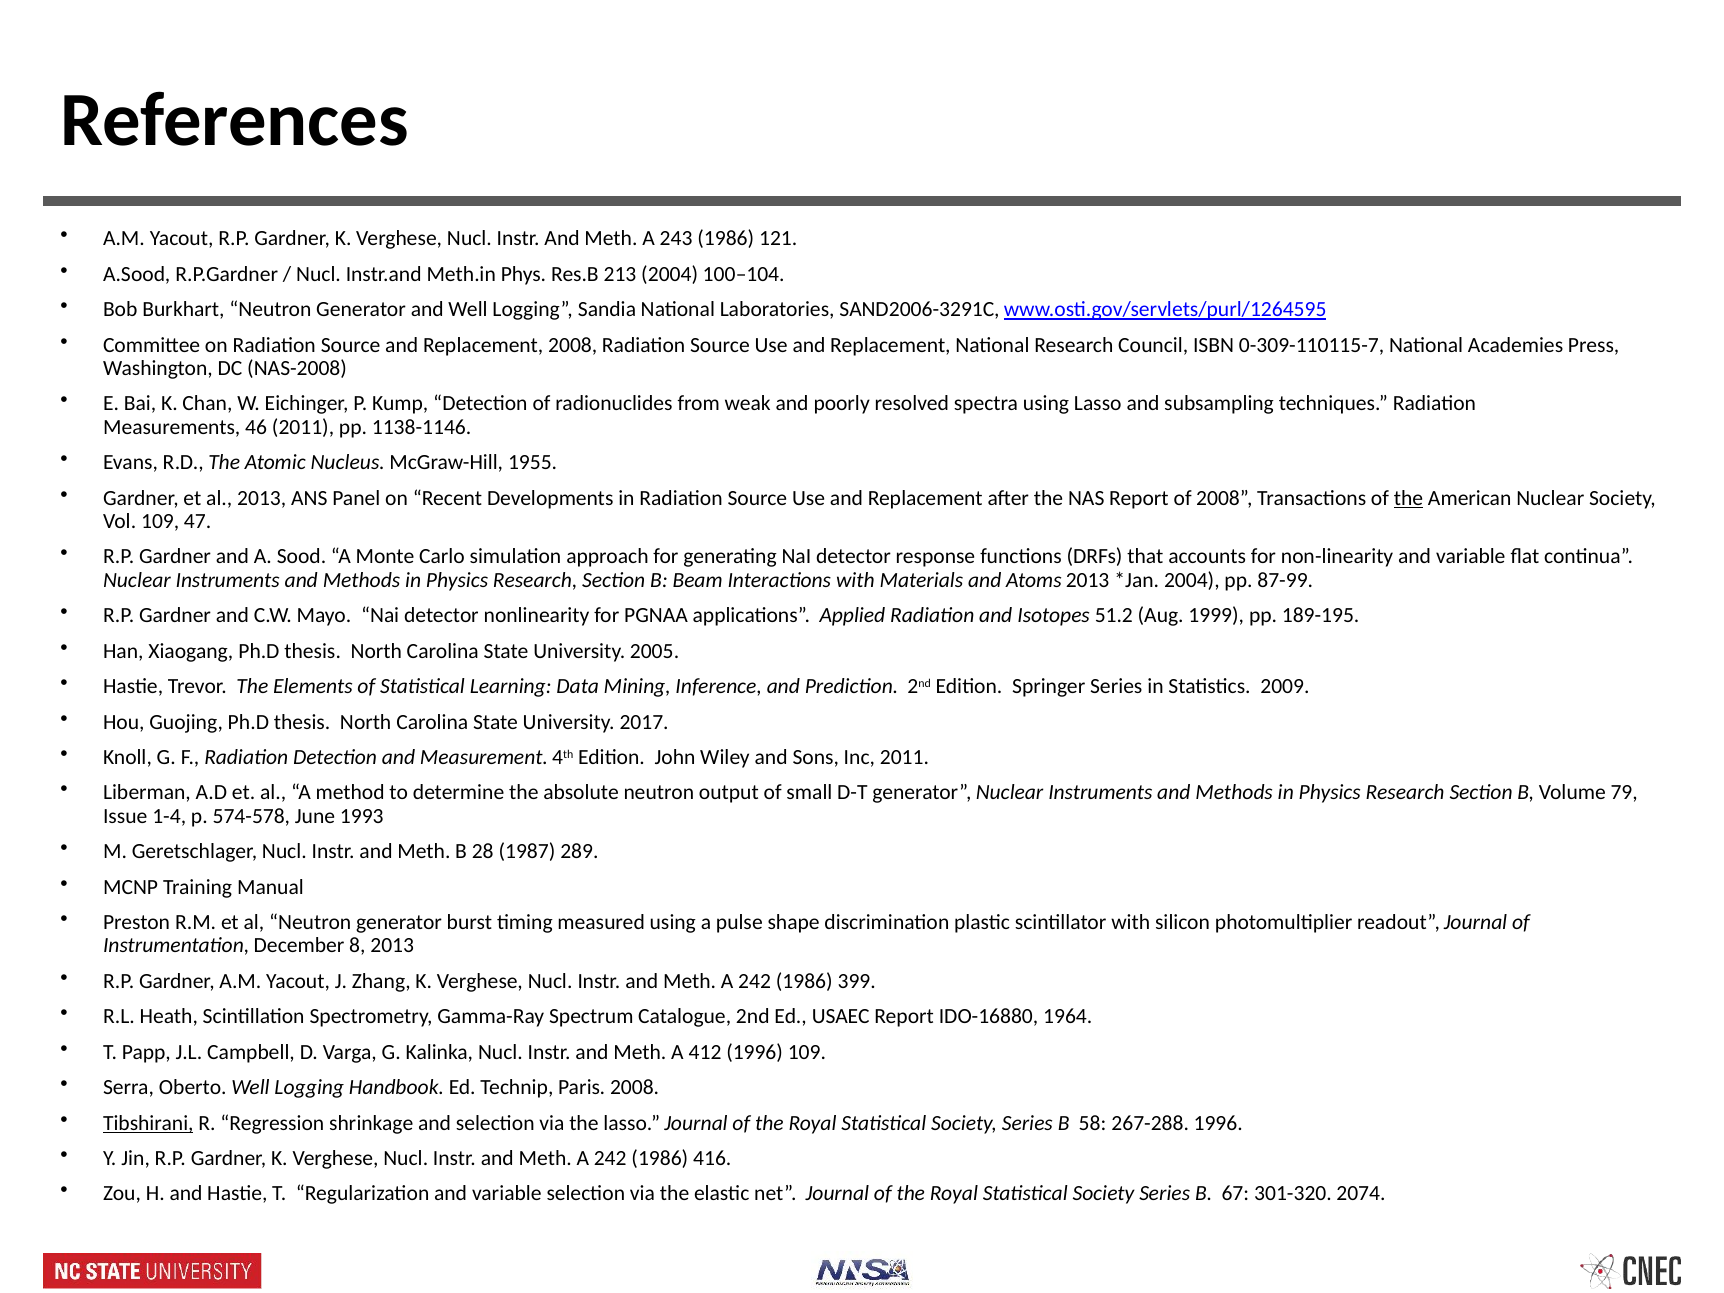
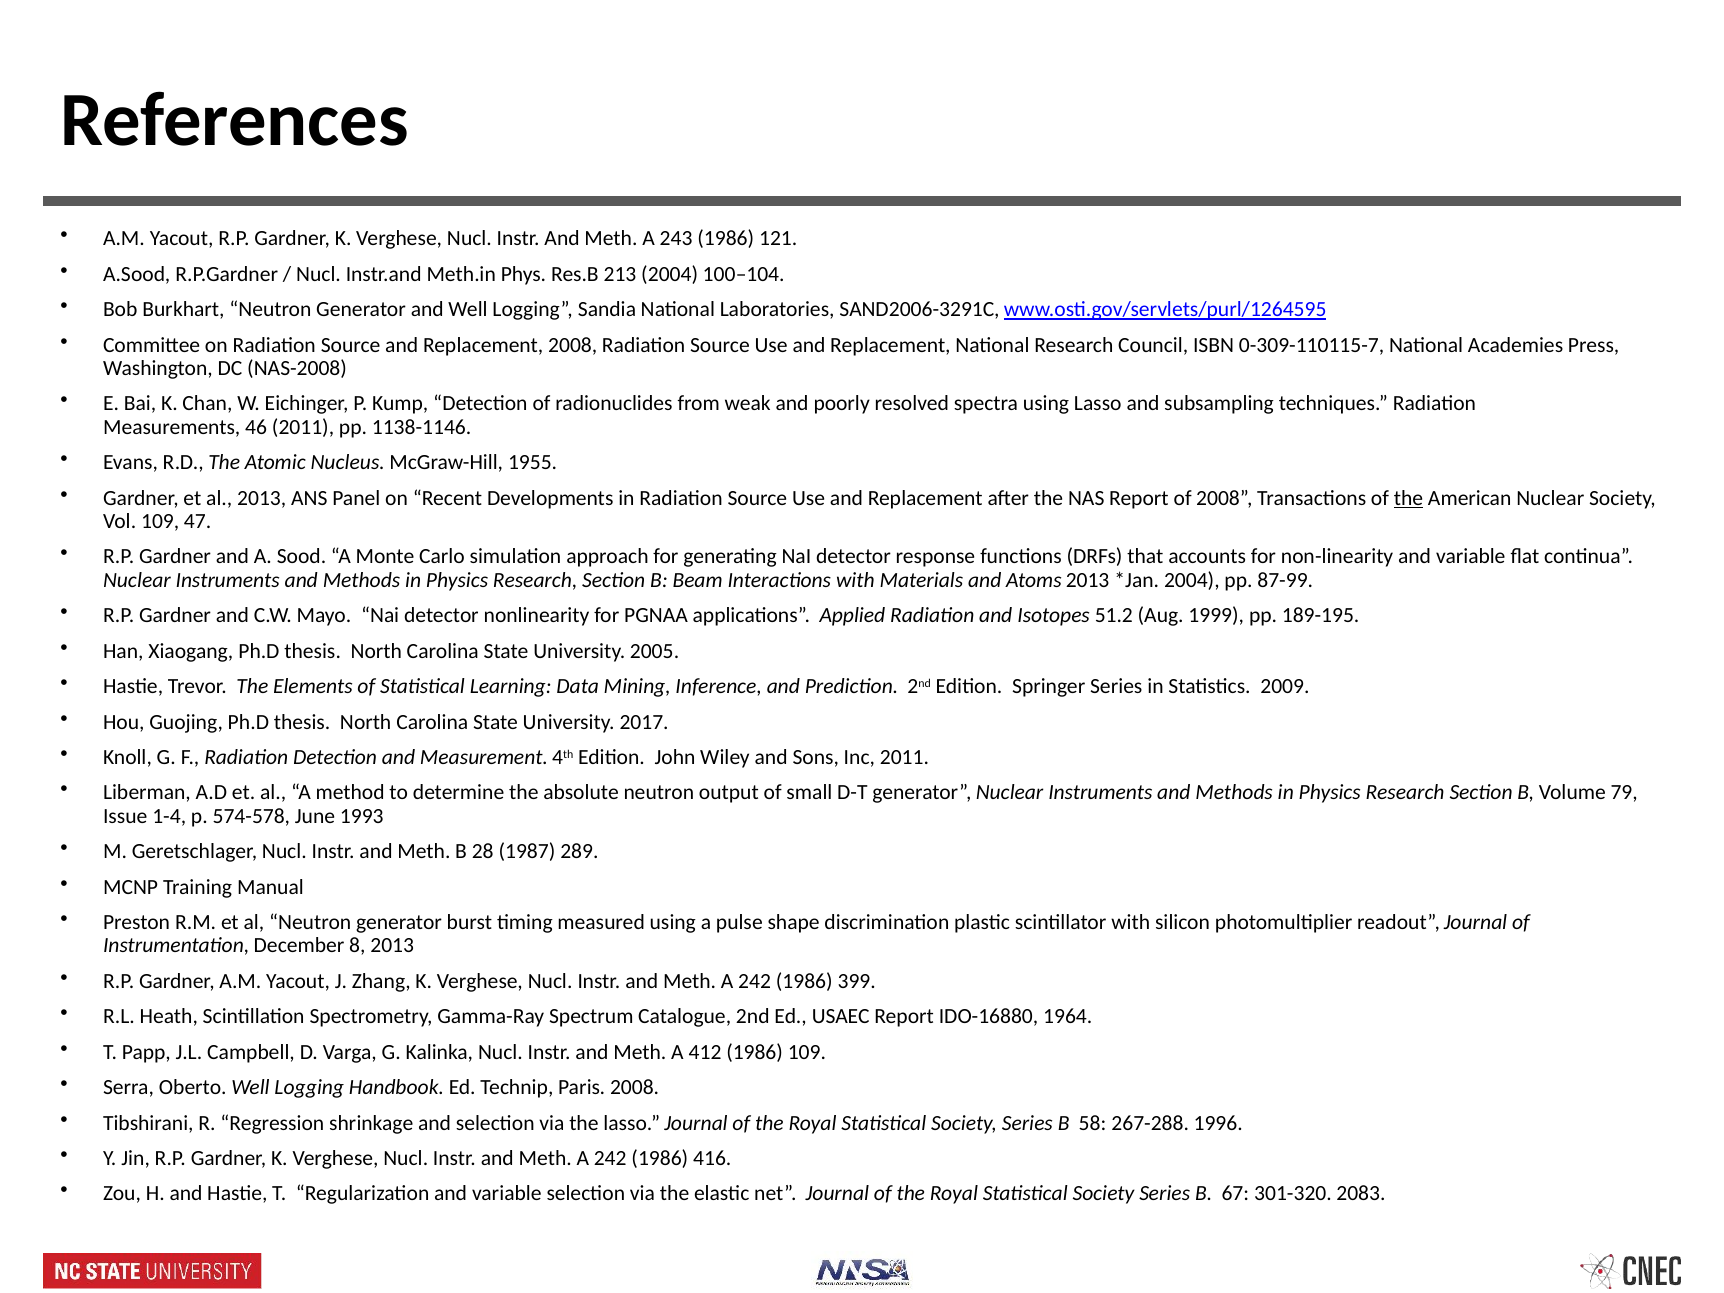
412 1996: 1996 -> 1986 (755, 1052)
Tibshirani underline: present -> none (148, 1123)
2074: 2074 -> 2083 (1361, 1194)
